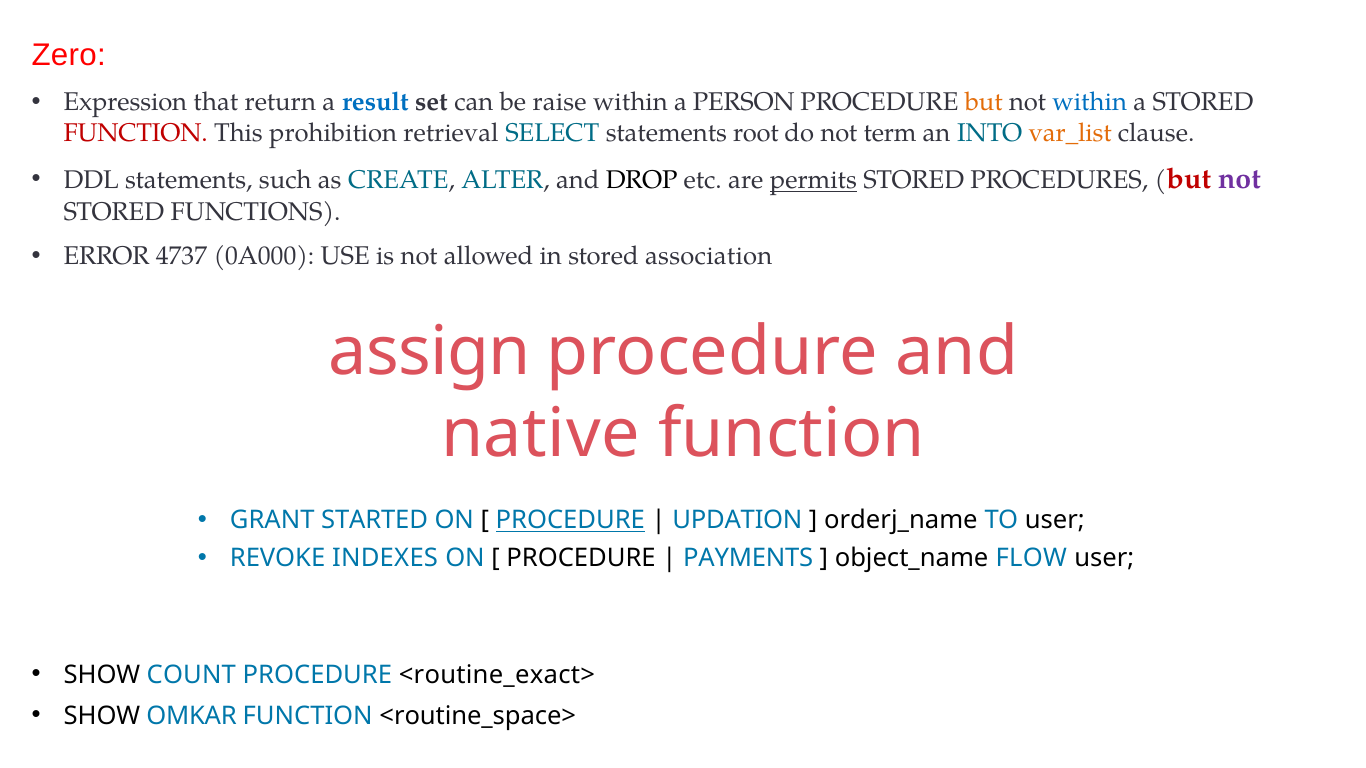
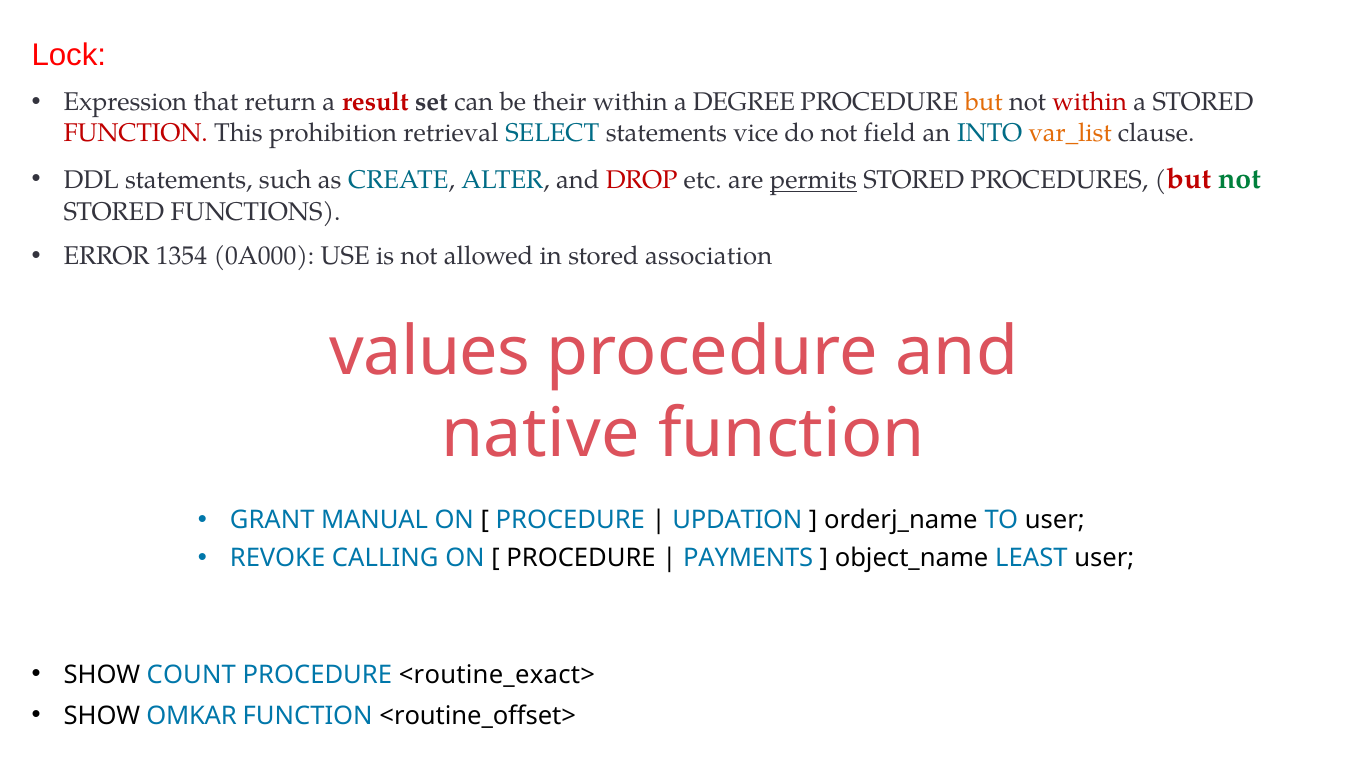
Zero: Zero -> Lock (69, 55)
result colour: blue -> red (375, 103)
raise: raise -> their (560, 103)
PERSON: PERSON -> DEGREE (744, 103)
within colour: blue -> red (1090, 103)
root: root -> vice (756, 133)
term: term -> field (890, 133)
DROP colour: black -> red (642, 181)
not colour: purple -> green (1239, 180)
4737: 4737 -> 1354 (181, 256)
assign: assign -> values (430, 353)
STARTED: STARTED -> MANUAL (375, 521)
PROCEDURE underline: present -> none (570, 521)
INDEXES: INDEXES -> CALLING (385, 558)
FLOW: FLOW -> LEAST (1031, 558)
<routine_space>: <routine_space> -> <routine_offset> (478, 716)
